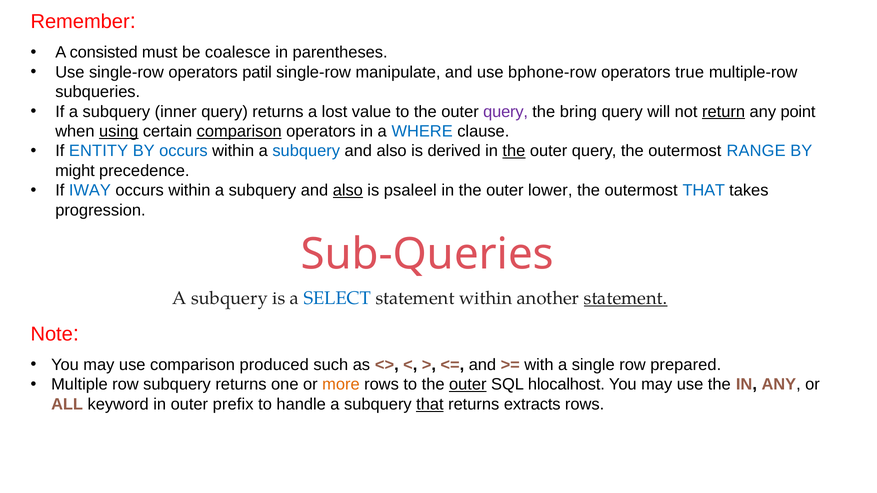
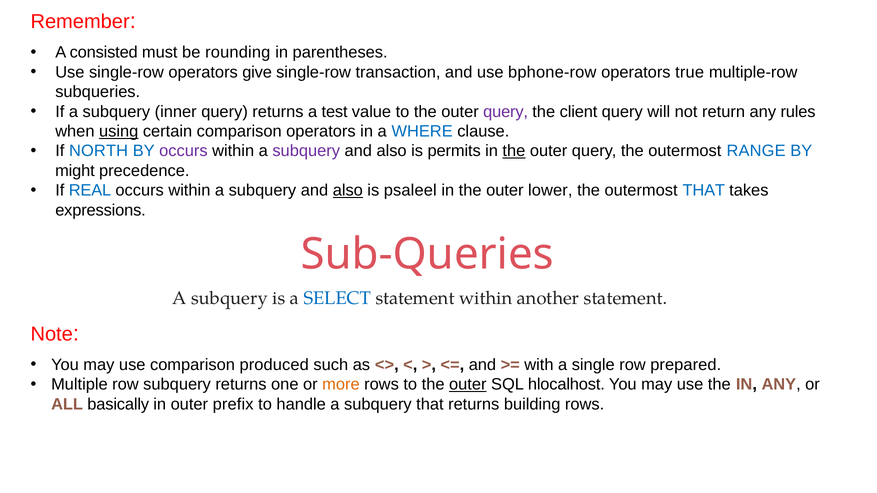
coalesce: coalesce -> rounding (238, 53)
patil: patil -> give (257, 72)
manipulate: manipulate -> transaction (398, 72)
lost: lost -> test (335, 112)
bring: bring -> client (579, 112)
return underline: present -> none (724, 112)
point: point -> rules (798, 112)
comparison underline: present -> none (239, 131)
ENTITY: ENTITY -> NORTH (99, 151)
occurs colour: blue -> purple (183, 151)
subquery colour: blue -> purple (306, 151)
derived: derived -> permits (454, 151)
IWAY: IWAY -> REAL (90, 191)
progression: progression -> expressions (101, 210)
statement underline: present -> none (626, 298)
keyword: keyword -> basically (118, 404)
that underline: present -> none (430, 404)
extracts: extracts -> building (532, 404)
